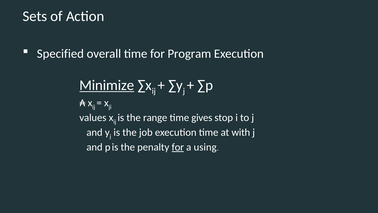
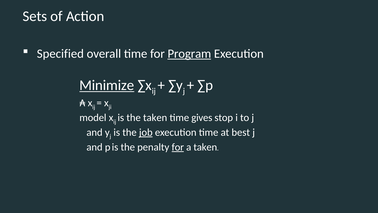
Program underline: none -> present (189, 54)
values: values -> model (93, 117)
the range: range -> taken (155, 117)
job underline: none -> present (146, 132)
with: with -> best (241, 132)
a using: using -> taken (205, 147)
